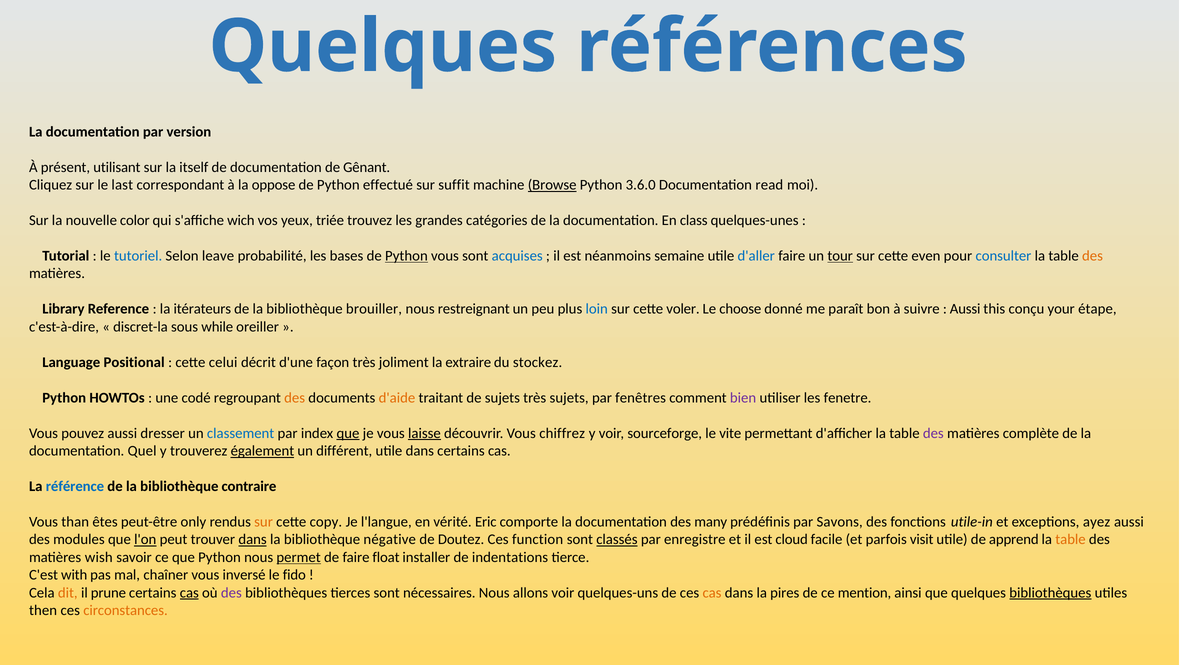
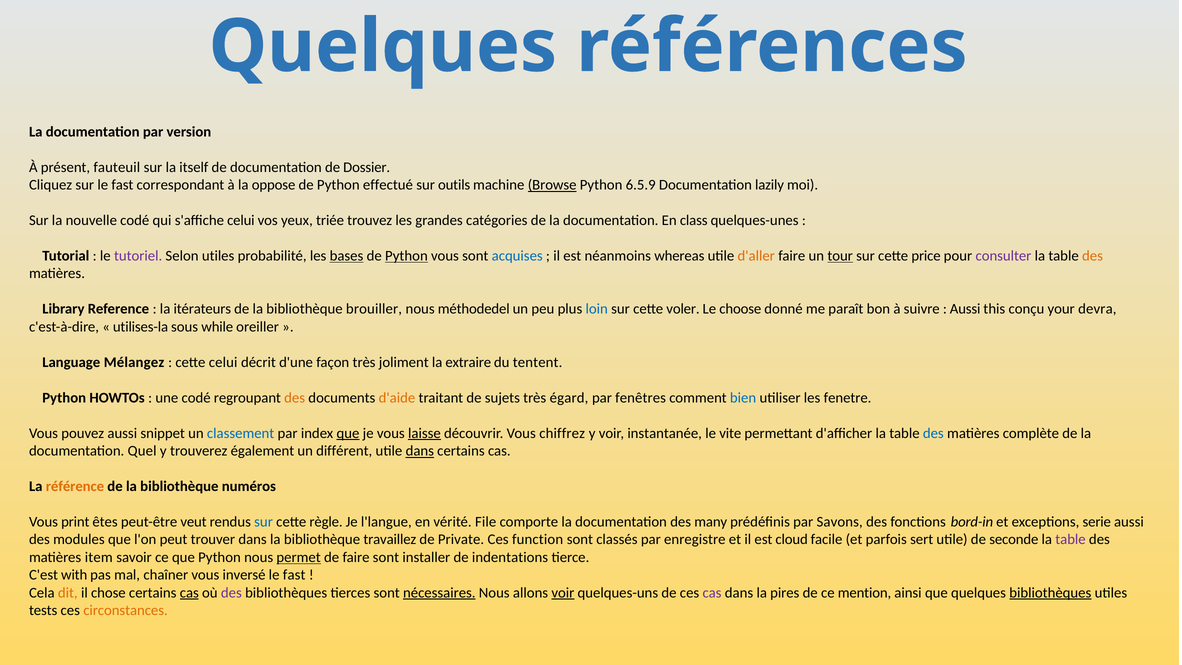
utilisant: utilisant -> fauteuil (117, 167)
Gênant: Gênant -> Dossier (367, 167)
sur le last: last -> fast (122, 185)
suffit: suffit -> outils (454, 185)
3.6.0: 3.6.0 -> 6.5.9 (641, 185)
read: read -> lazily (770, 185)
nouvelle color: color -> codé (135, 220)
s'affiche wich: wich -> celui (241, 220)
tutoriel colour: blue -> purple (138, 256)
Selon leave: leave -> utiles (218, 256)
bases underline: none -> present (347, 256)
semaine: semaine -> whereas (679, 256)
d'aller colour: blue -> orange (756, 256)
even: even -> price (926, 256)
consulter colour: blue -> purple (1003, 256)
restreignant: restreignant -> méthodedel (474, 309)
étape: étape -> devra (1097, 309)
discret-la: discret-la -> utilises-la (140, 327)
Positional: Positional -> Mélangez (134, 362)
stockez: stockez -> tentent (538, 362)
très sujets: sujets -> égard (569, 398)
bien colour: purple -> blue (743, 398)
dresser: dresser -> snippet (163, 433)
sourceforge: sourceforge -> instantanée (665, 433)
des colour: purple -> blue (933, 433)
également underline: present -> none (262, 451)
dans underline: none -> present (420, 451)
référence colour: blue -> orange (75, 486)
contraire: contraire -> numéros (249, 486)
than: than -> print (75, 522)
only: only -> veut (194, 522)
sur colour: orange -> blue (264, 522)
copy: copy -> règle (326, 522)
Eric: Eric -> File (486, 522)
utile-in: utile-in -> bord-in (972, 522)
ayez: ayez -> serie (1097, 522)
l'on underline: present -> none (145, 540)
dans underline: present -> none (253, 540)
négative: négative -> travaillez (390, 540)
Doutez: Doutez -> Private (461, 540)
classés underline: present -> none (617, 540)
visit: visit -> sert (922, 540)
apprend: apprend -> seconde (1014, 540)
table colour: orange -> purple (1070, 540)
wish: wish -> item (99, 557)
faire float: float -> sont (386, 557)
fido: fido -> fast (294, 575)
prune: prune -> chose (108, 593)
nécessaires underline: none -> present (439, 593)
voir underline: none -> present (563, 593)
cas colour: orange -> purple (712, 593)
then: then -> tests (43, 610)
